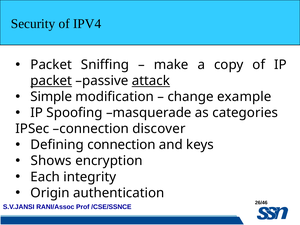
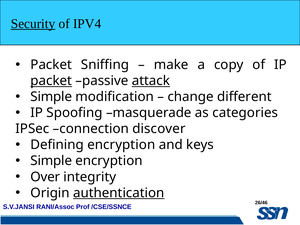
Security underline: none -> present (33, 24)
example: example -> different (244, 97)
Defining connection: connection -> encryption (121, 145)
Shows: Shows -> Simple (51, 161)
Each: Each -> Over (45, 177)
authentication underline: none -> present (119, 193)
